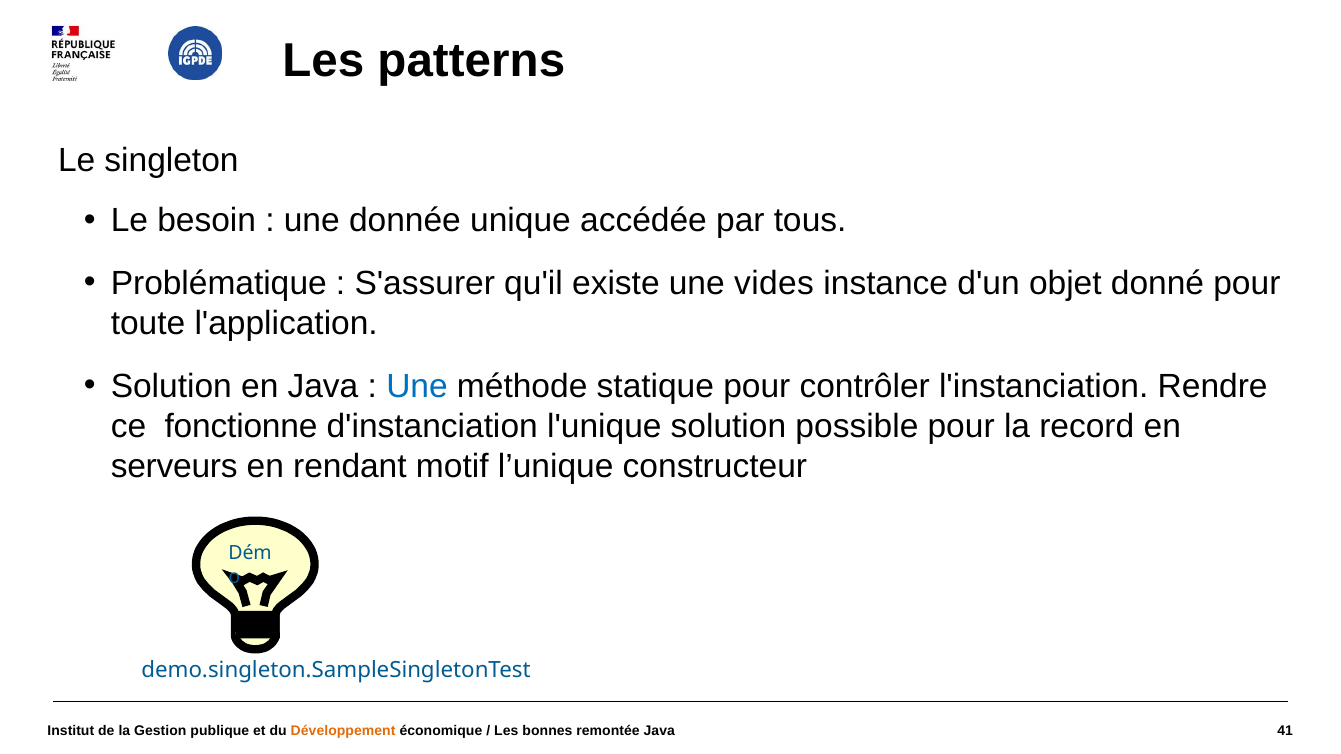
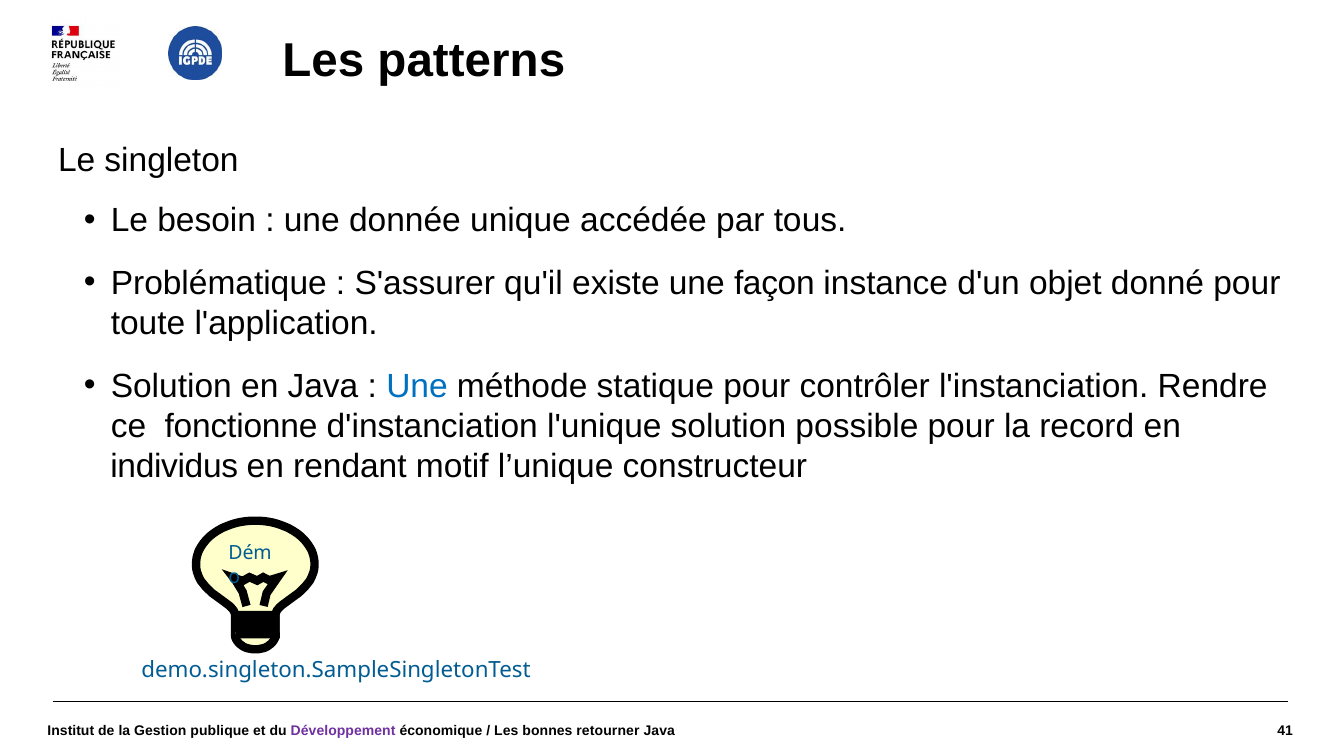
vides: vides -> façon (774, 283)
serveurs: serveurs -> individus (174, 467)
Développement colour: orange -> purple (343, 732)
remontée: remontée -> retourner (608, 732)
